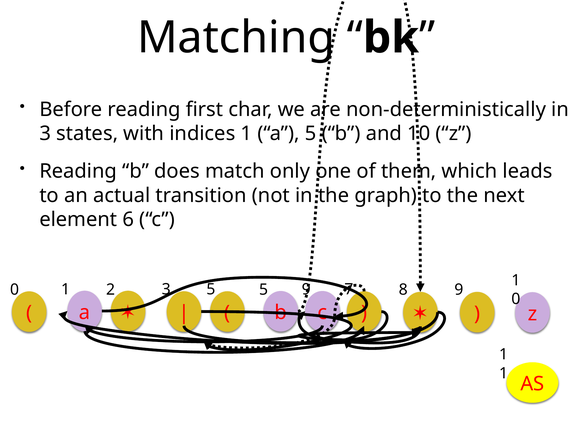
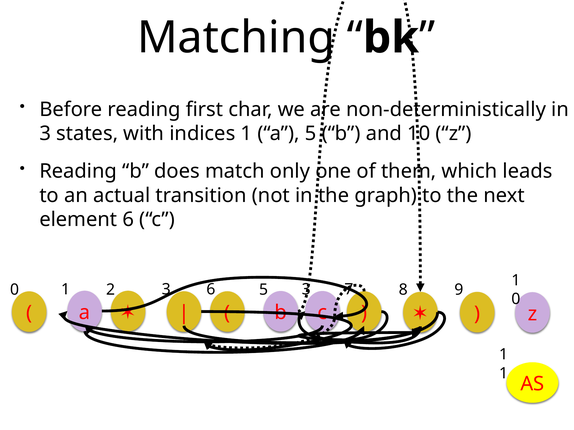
3 5: 5 -> 6 (211, 290)
5 9: 9 -> 3 (306, 290)
